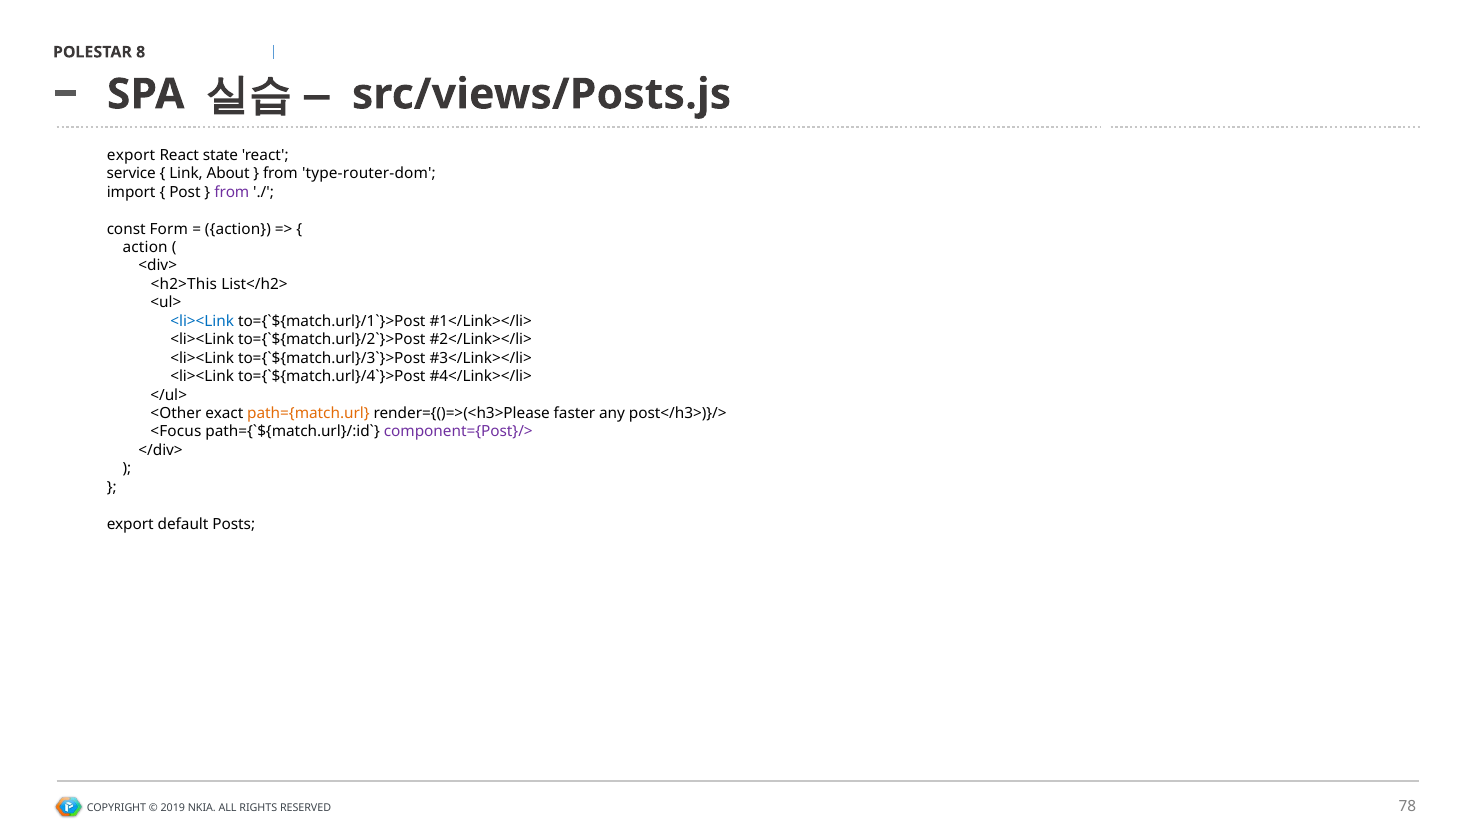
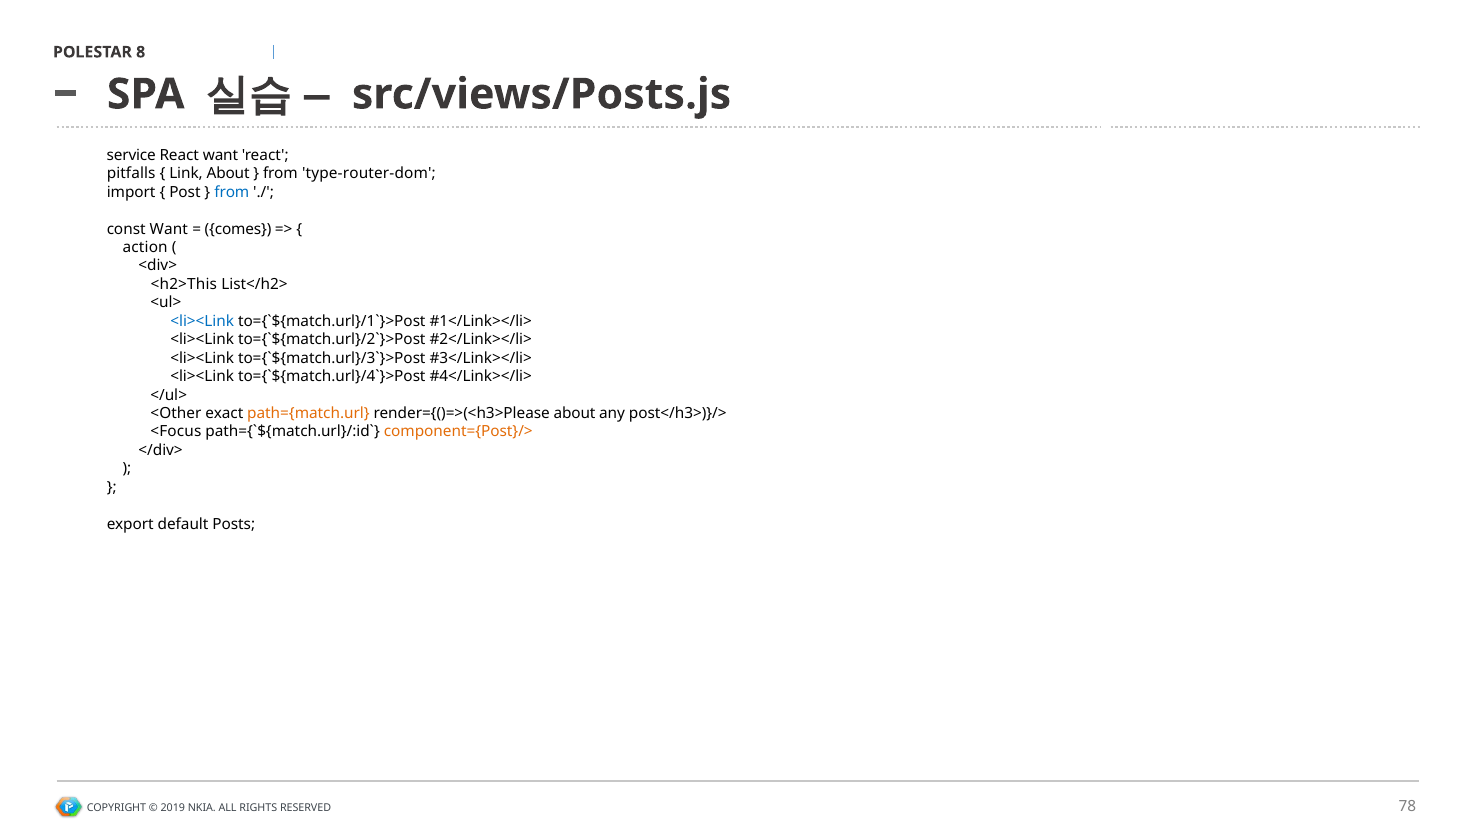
export: export -> service (131, 155)
React state: state -> want (220, 155)
service: service -> pitfalls (131, 174)
from colour: purple -> blue (232, 192)
const Form: Form -> Want (169, 229)
action: action -> comes (238, 229)
render={()=>(<h3>Please faster: faster -> about (575, 414)
component={Post}/> colour: purple -> orange (458, 432)
